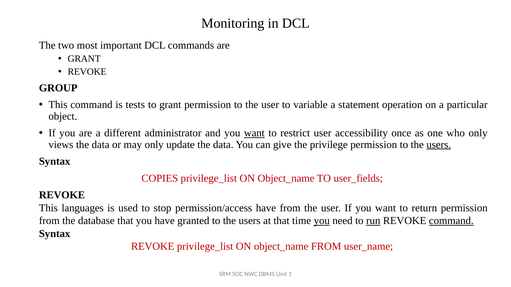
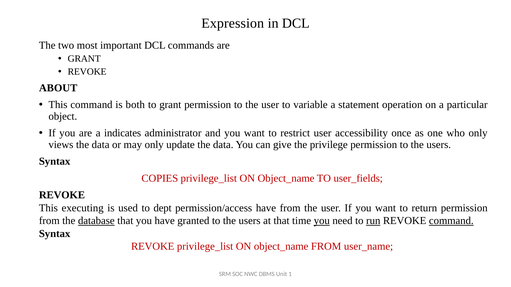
Monitoring: Monitoring -> Expression (233, 23)
GROUP: GROUP -> ABOUT (58, 88)
tests: tests -> both (135, 105)
different: different -> indicates (123, 133)
want underline: present -> none (254, 133)
users underline: present -> none (439, 145)
languages: languages -> executing (83, 208)
stop: stop -> dept (163, 208)
database underline: none -> present (96, 221)
